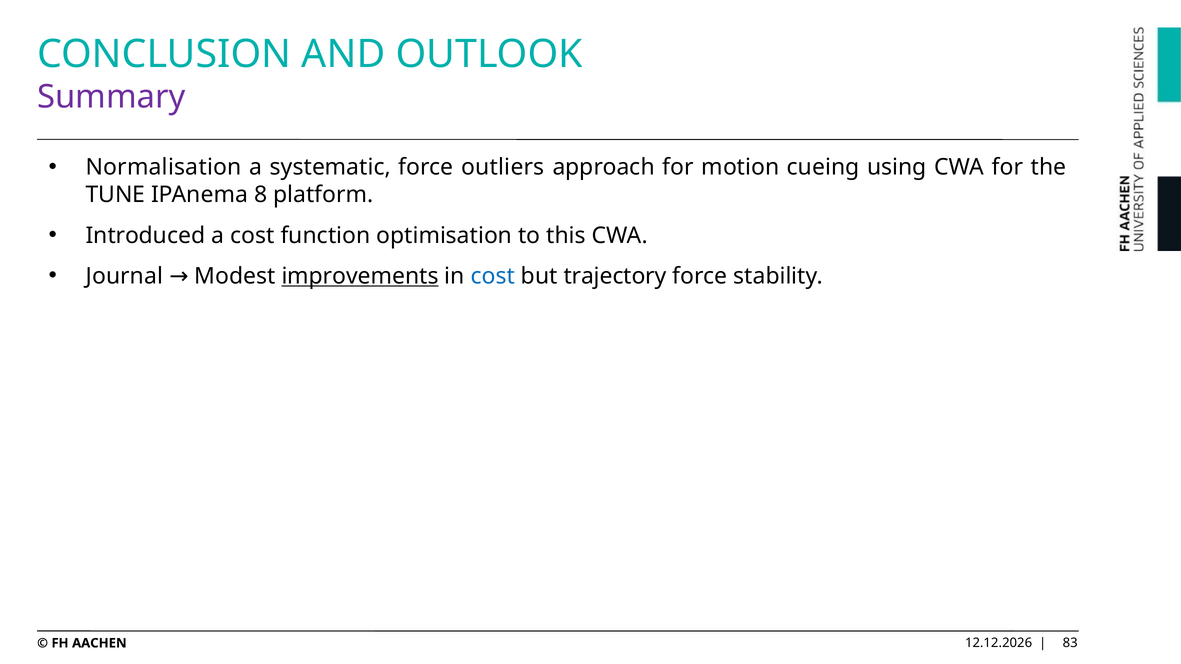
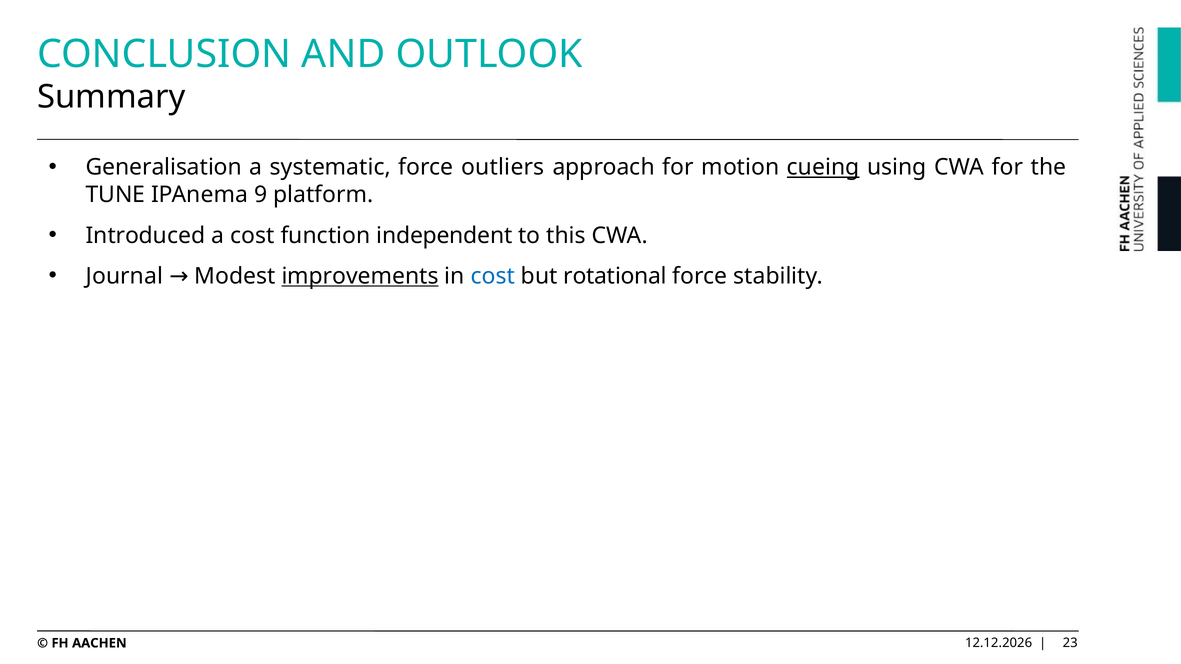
Summary colour: purple -> black (111, 97)
Normalisation: Normalisation -> Generalisation (164, 167)
cueing underline: none -> present (823, 167)
8: 8 -> 9 (261, 195)
optimisation: optimisation -> independent (444, 236)
trajectory: trajectory -> rotational (615, 276)
83: 83 -> 23 (1070, 643)
